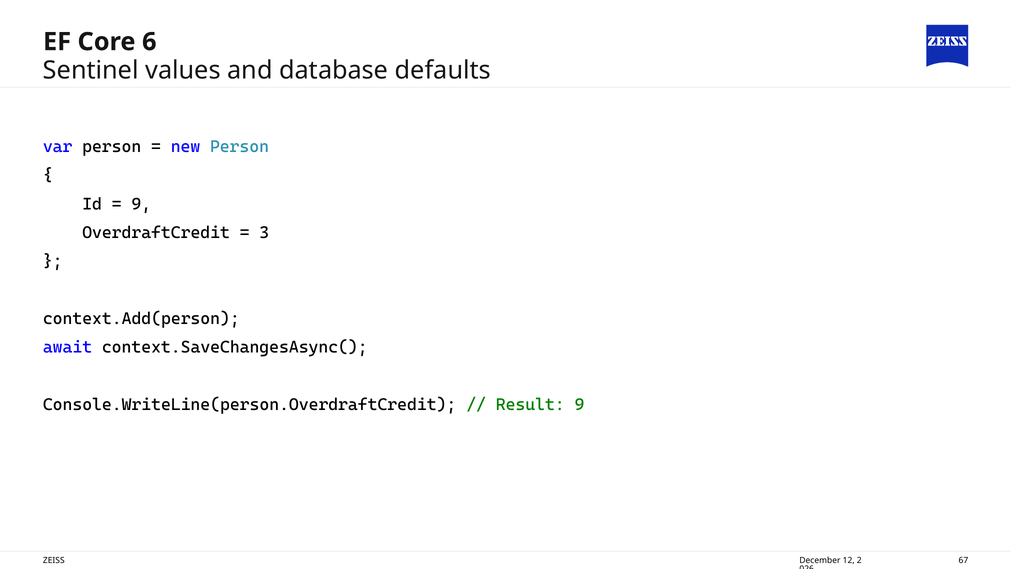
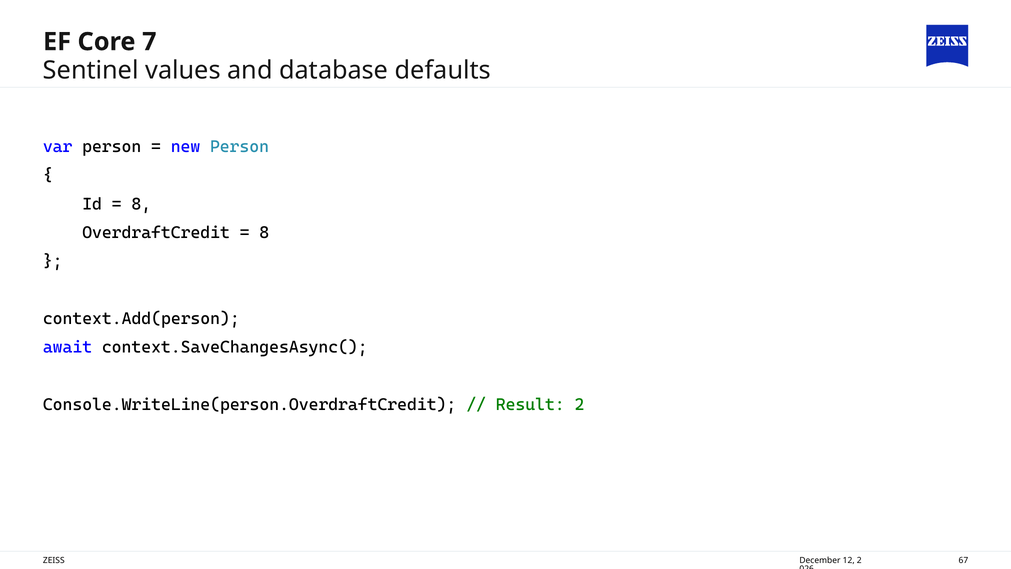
6: 6 -> 7 (149, 42)
9: 9 -> 8 (141, 204)
3: 3 -> 8 (264, 232)
Result 9: 9 -> 2 (579, 404)
